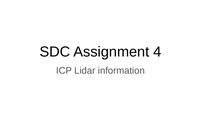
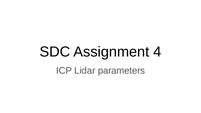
information: information -> parameters (121, 71)
